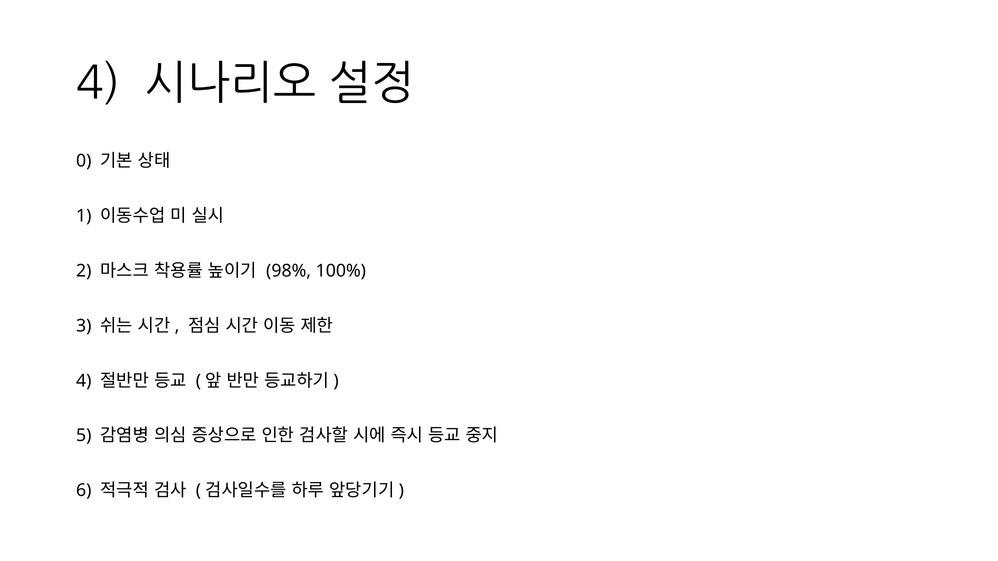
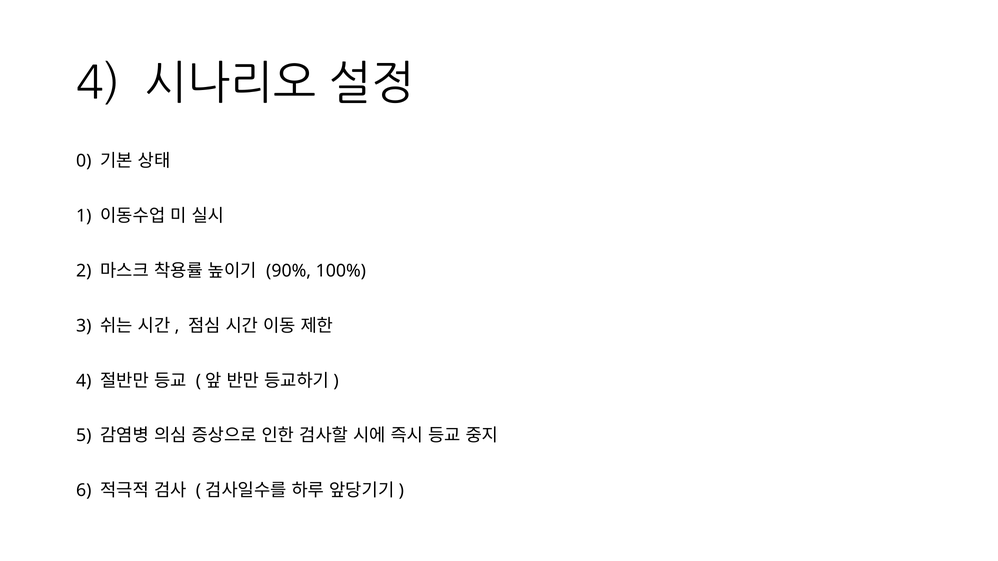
98%: 98% -> 90% (289, 271)
